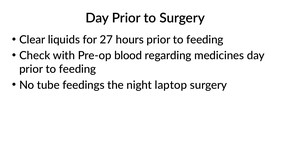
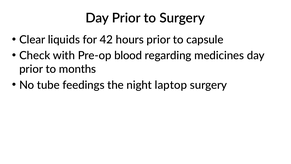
27: 27 -> 42 (106, 40)
hours prior to feeding: feeding -> capsule (205, 40)
feeding: feeding -> months (78, 69)
